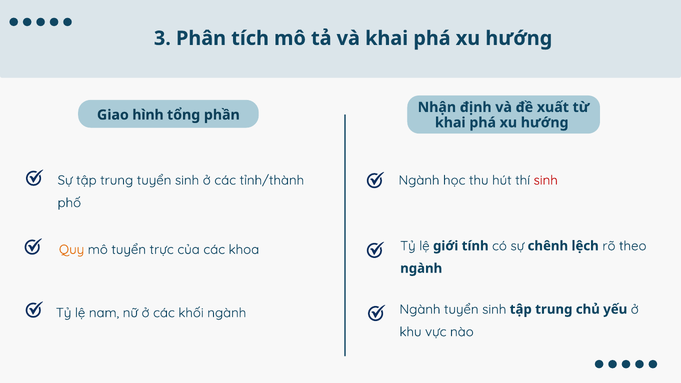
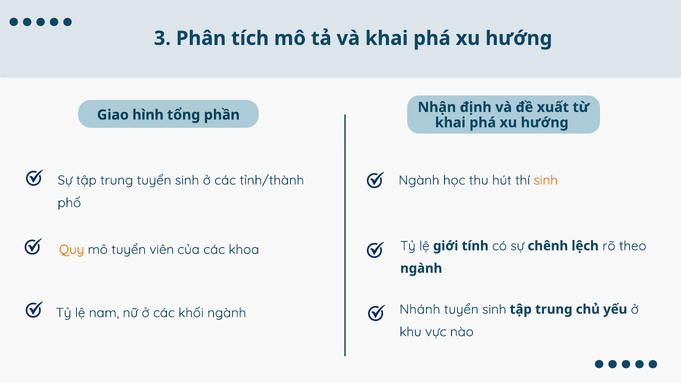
sinh colour: red -> orange (546, 180)
trực: trực -> viên (162, 250)
Ngành: Ngành -> Nhánh (420, 309)
